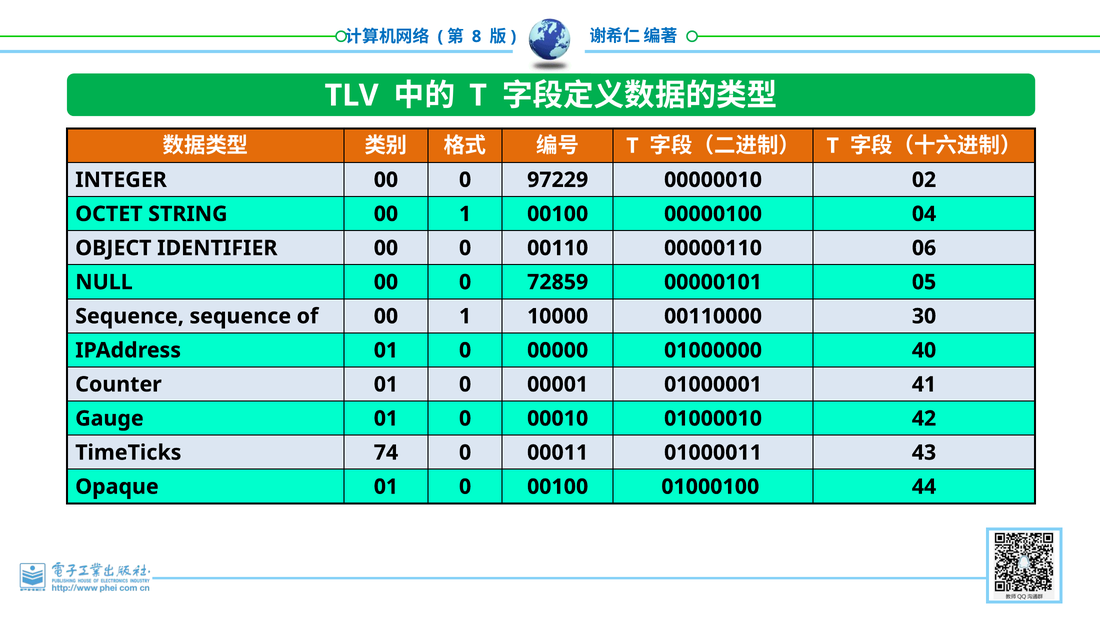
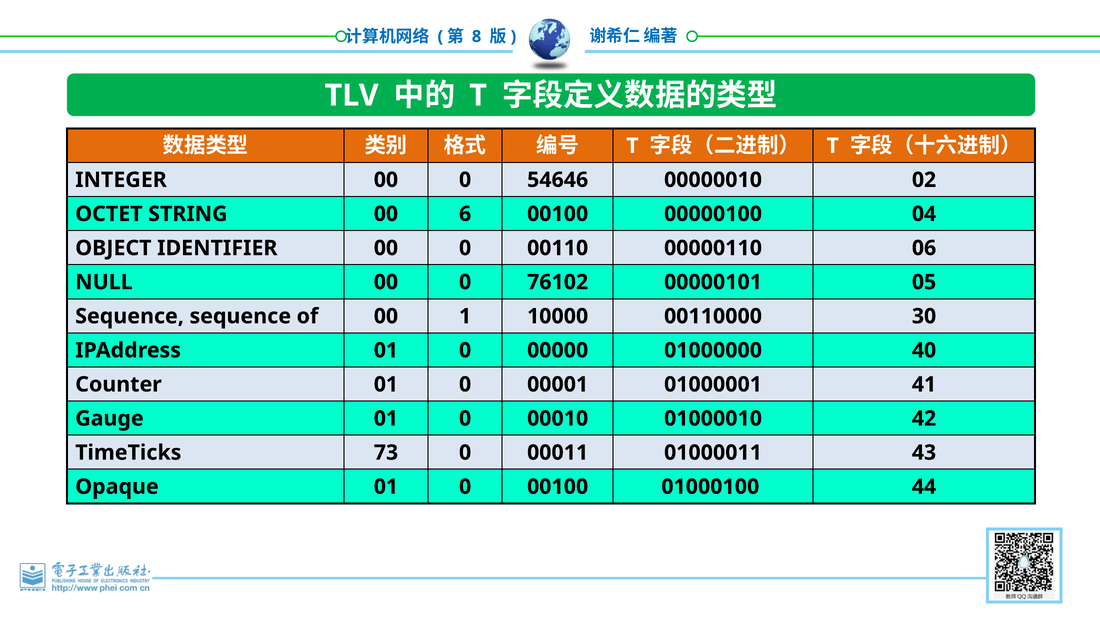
97229: 97229 -> 54646 (558, 180)
STRING 00 1: 1 -> 6 (465, 214)
72859: 72859 -> 76102 (558, 282)
74: 74 -> 73 (386, 452)
